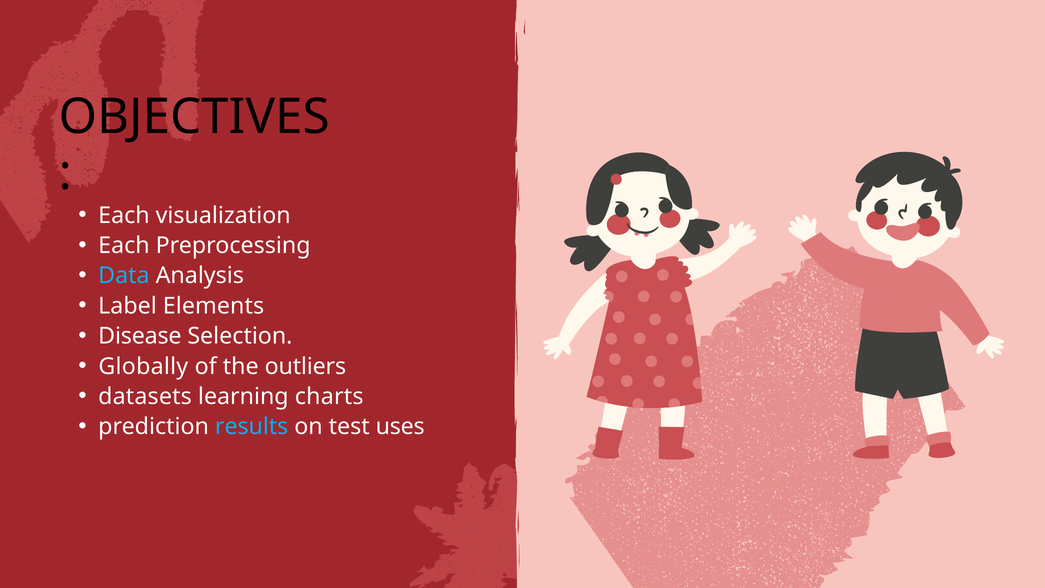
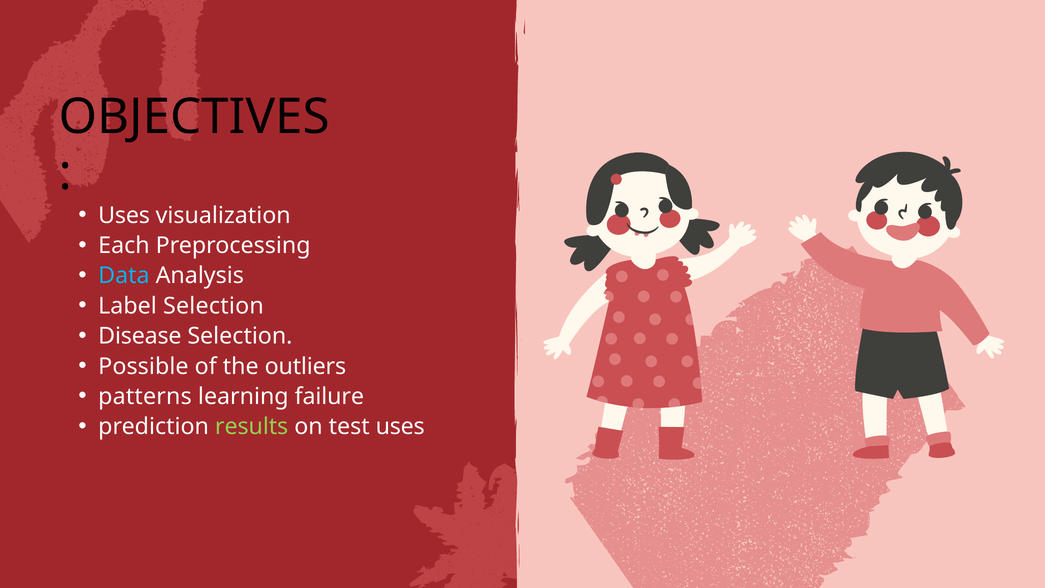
Each: Each -> Uses (124, 215)
Label Elements: Elements -> Selection (213, 306)
Globally: Globally -> Possible (143, 366)
datasets: datasets -> patterns (145, 396)
charts: charts -> failure (329, 396)
results colour: light blue -> light green (252, 427)
